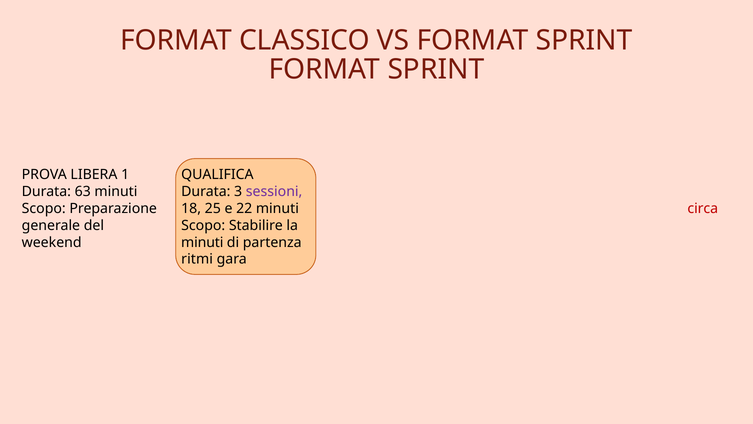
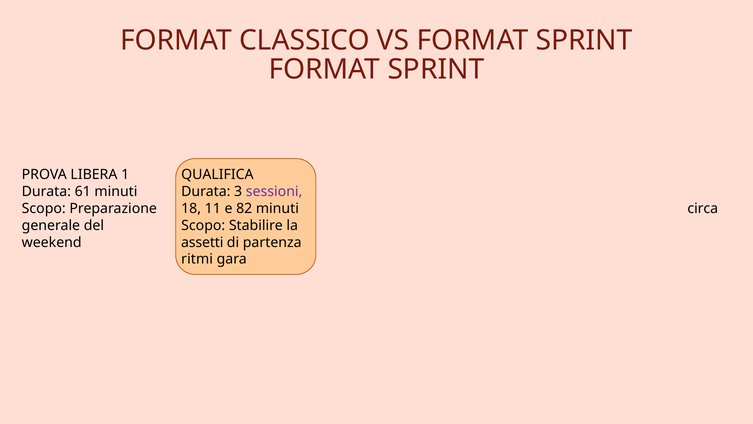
63: 63 -> 61 (83, 191)
25: 25 -> 11 (213, 208)
22: 22 -> 82 (244, 208)
circa colour: red -> black (703, 208)
minuti: minuti -> assetti (202, 242)
